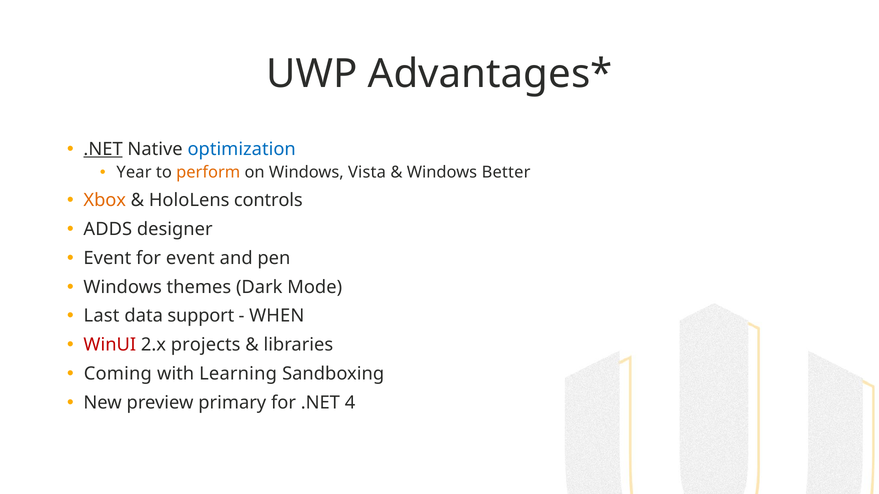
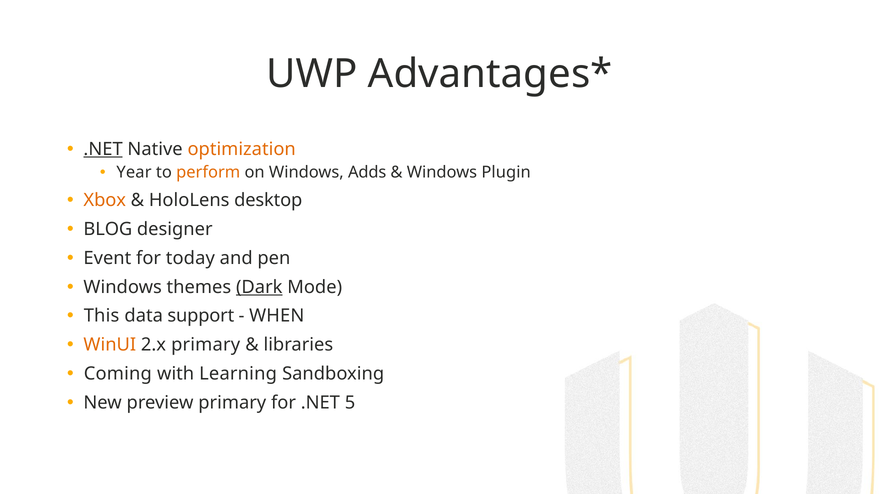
optimization colour: blue -> orange (242, 149)
Vista: Vista -> Adds (367, 173)
Better: Better -> Plugin (506, 173)
controls: controls -> desktop (268, 200)
ADDS: ADDS -> BLOG (108, 229)
for event: event -> today (190, 258)
Dark underline: none -> present (259, 287)
Last: Last -> This (102, 316)
WinUI colour: red -> orange (110, 345)
2.x projects: projects -> primary (206, 345)
4: 4 -> 5 (350, 403)
